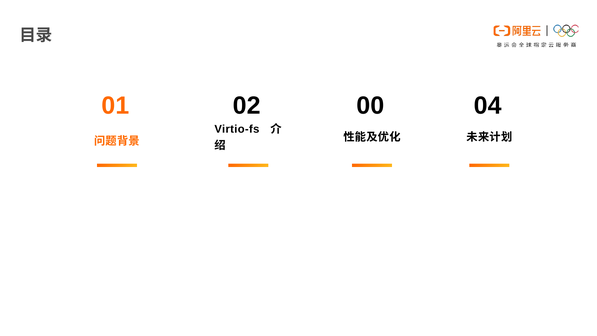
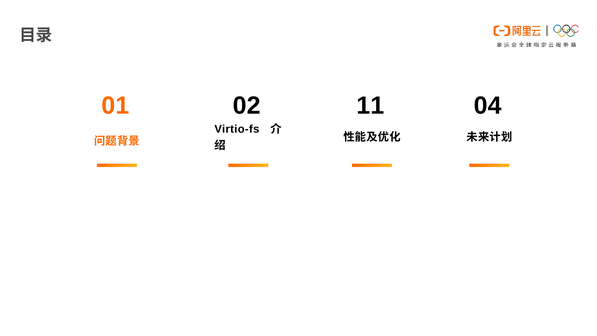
00: 00 -> 11 (370, 105)
